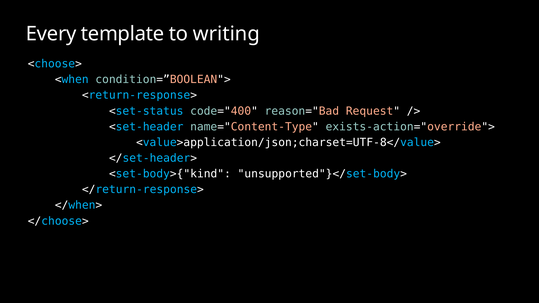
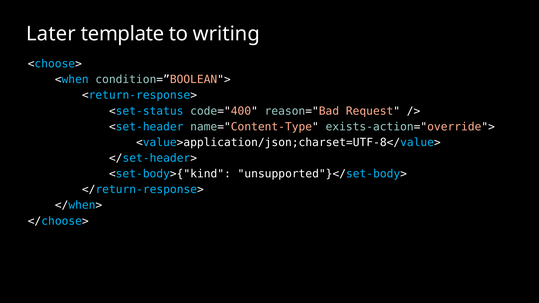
Every: Every -> Later (51, 34)
